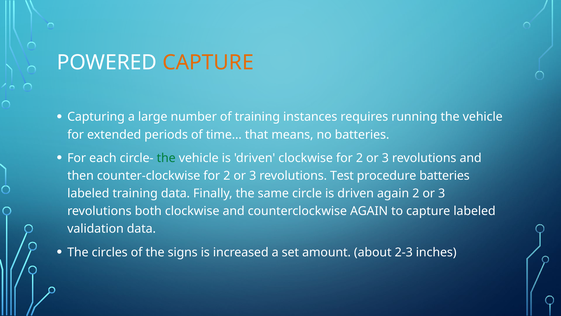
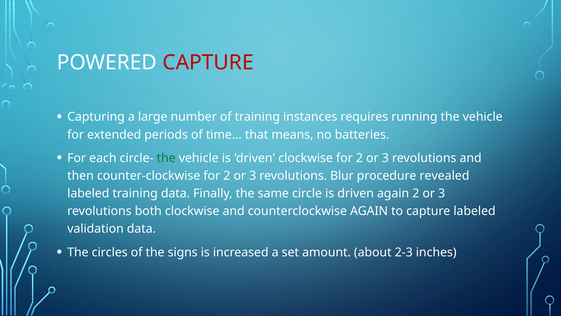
CAPTURE colour: orange -> red (208, 62)
Test: Test -> Blur (342, 176)
procedure batteries: batteries -> revealed (444, 176)
